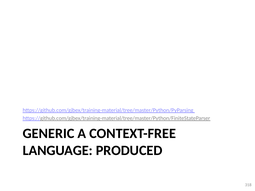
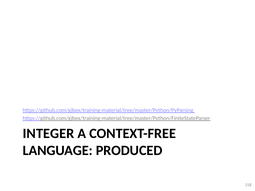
GENERIC: GENERIC -> INTEGER (48, 134)
